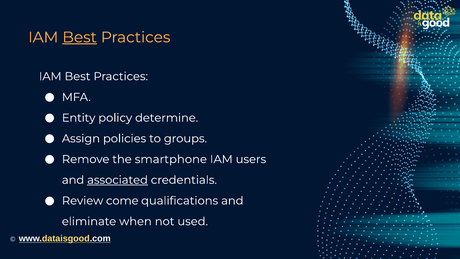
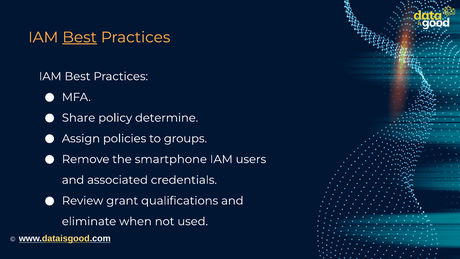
Entity: Entity -> Share (79, 118)
associated underline: present -> none (118, 180)
come: come -> grant (122, 201)
